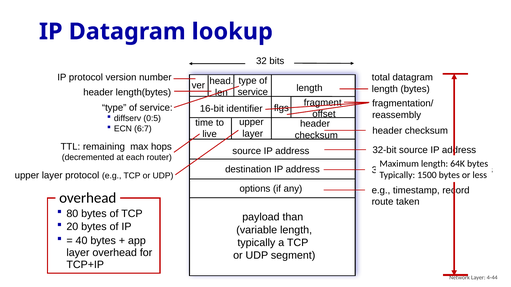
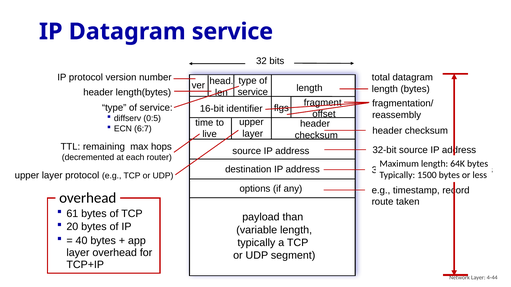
Datagram lookup: lookup -> service (232, 32)
80: 80 -> 61 (72, 214)
